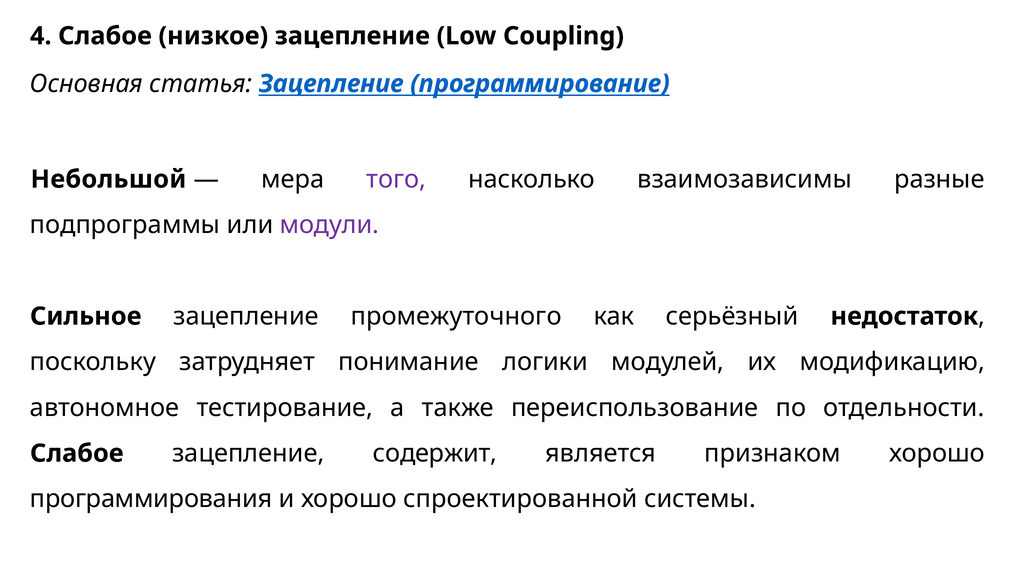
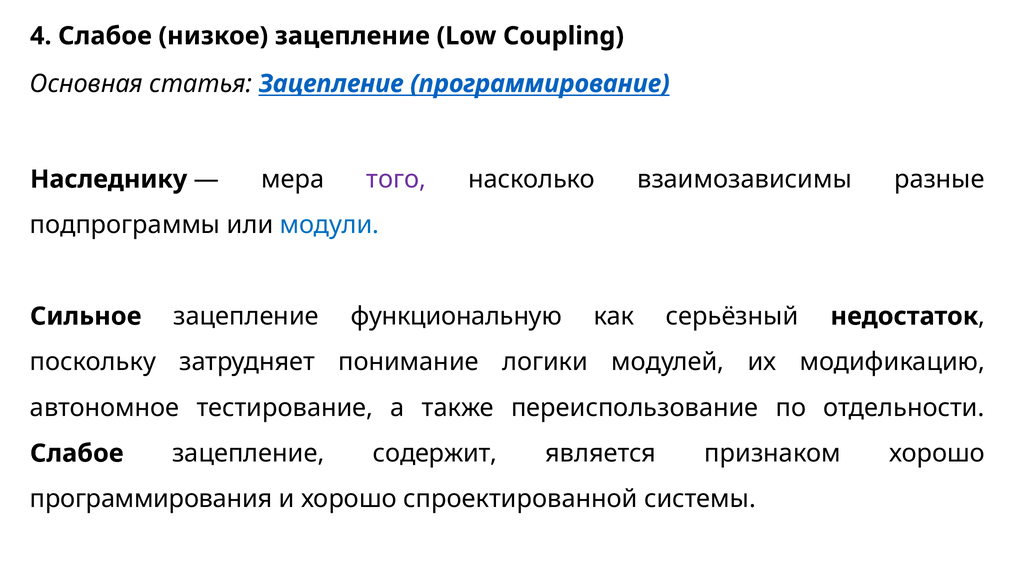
Небольшой: Небольшой -> Наследнику (109, 179)
модули colour: purple -> blue (329, 225)
промежуточного: промежуточного -> функциональную (456, 316)
